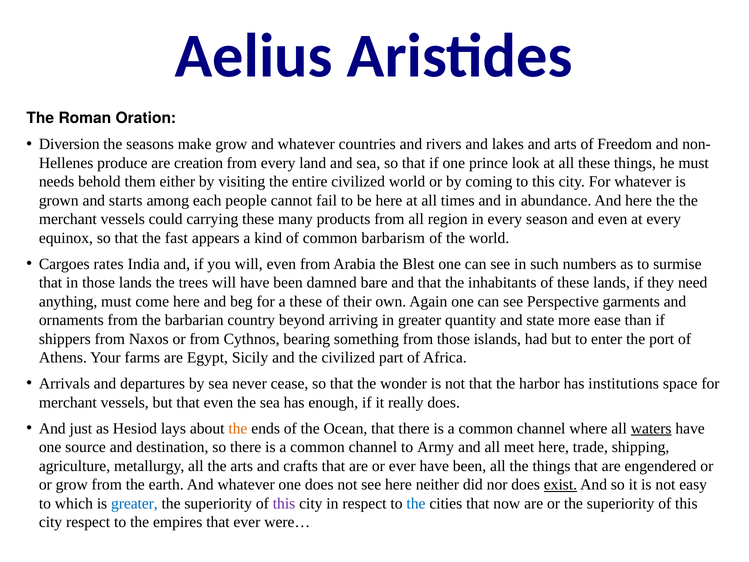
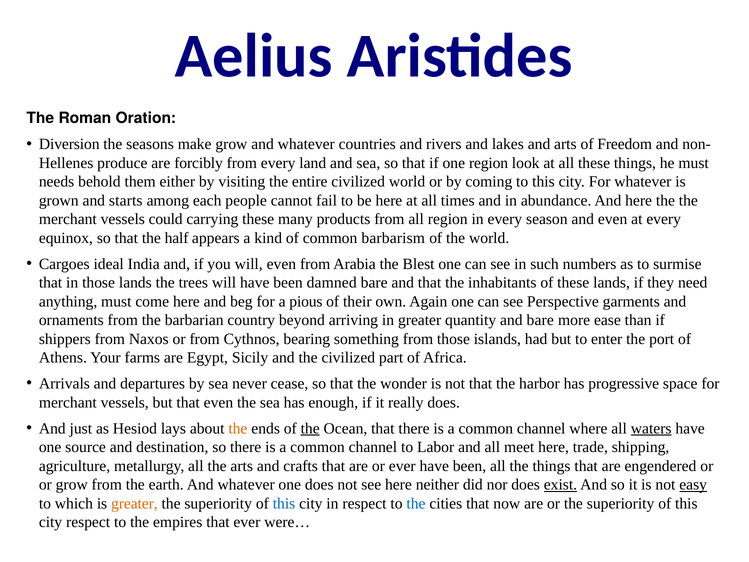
creation: creation -> forcibly (199, 163)
one prince: prince -> region (489, 163)
fast: fast -> half (177, 238)
rates: rates -> ideal (109, 264)
a these: these -> pious (306, 301)
and state: state -> bare (540, 320)
institutions: institutions -> progressive (624, 384)
the underline: none -> present (310, 428)
Army: Army -> Labor (436, 447)
easy underline: none -> present (693, 484)
greater colour: blue -> orange (134, 503)
this colour: purple -> blue (284, 503)
